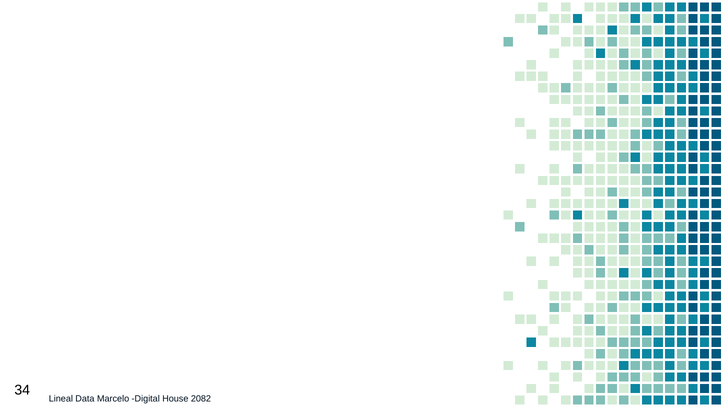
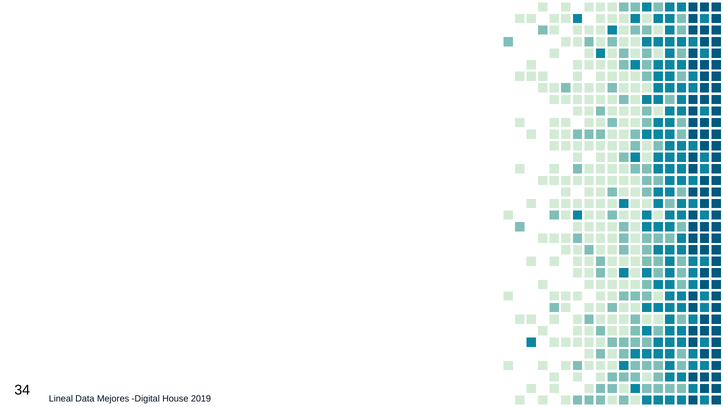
Marcelo: Marcelo -> Mejores (113, 399)
2082: 2082 -> 2019 (201, 399)
